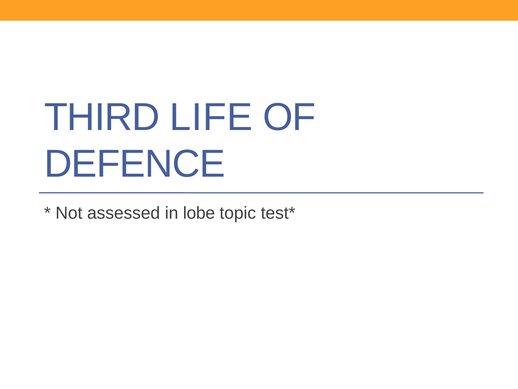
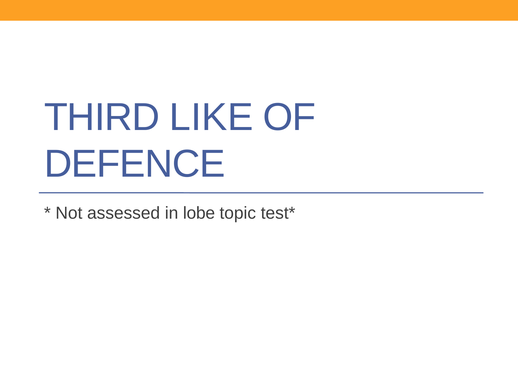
LIFE: LIFE -> LIKE (211, 117)
